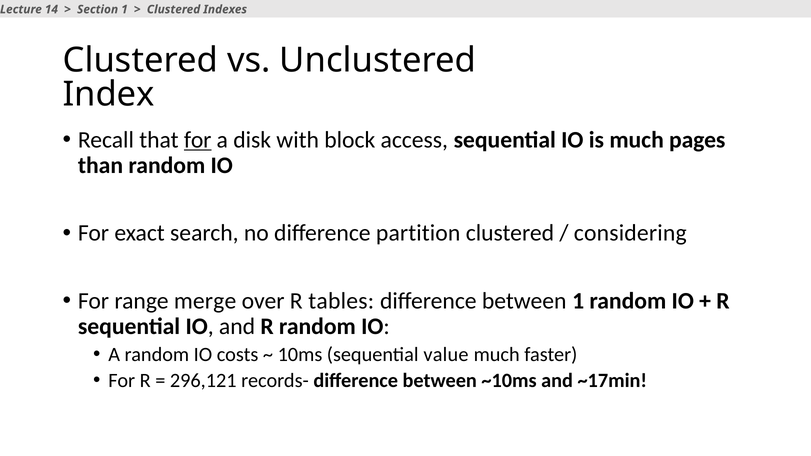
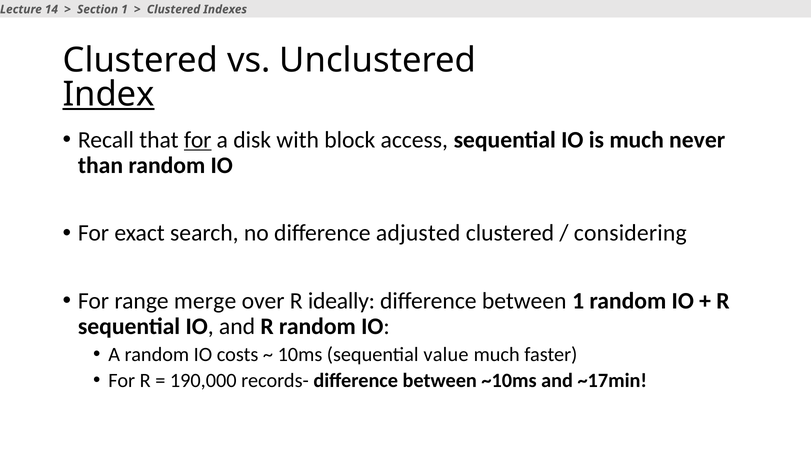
Index underline: none -> present (109, 94)
pages: pages -> never (697, 140)
partition: partition -> adjusted (418, 233)
tables: tables -> ideally (341, 301)
296,121: 296,121 -> 190,000 (203, 381)
